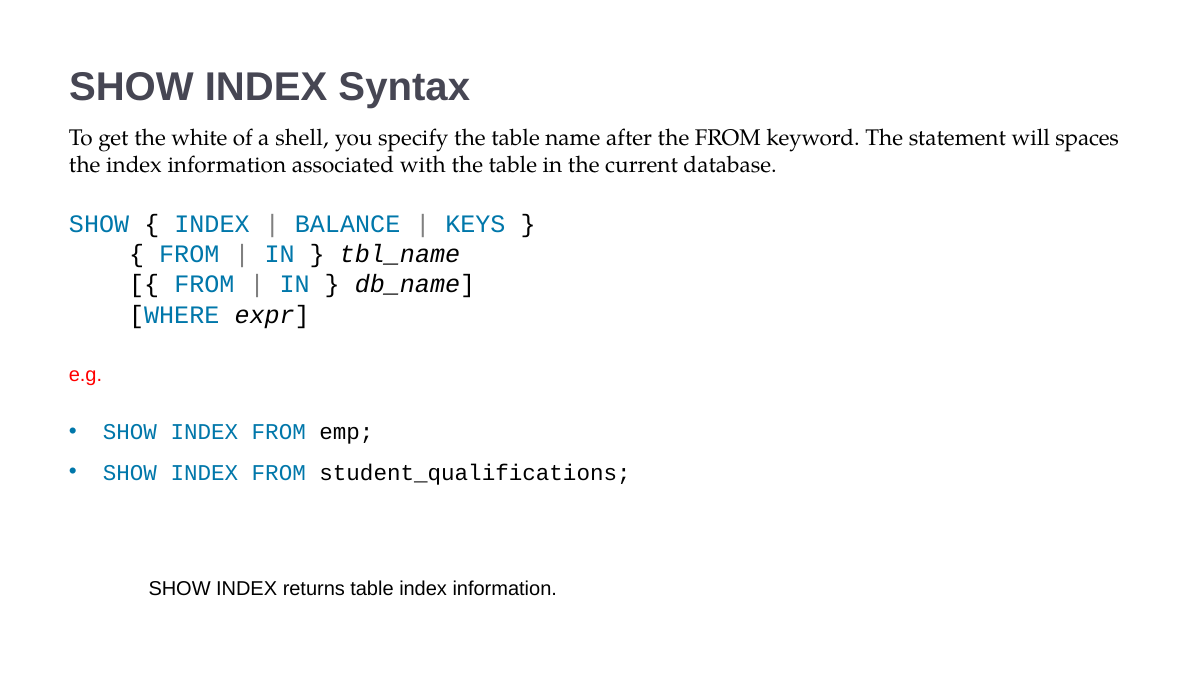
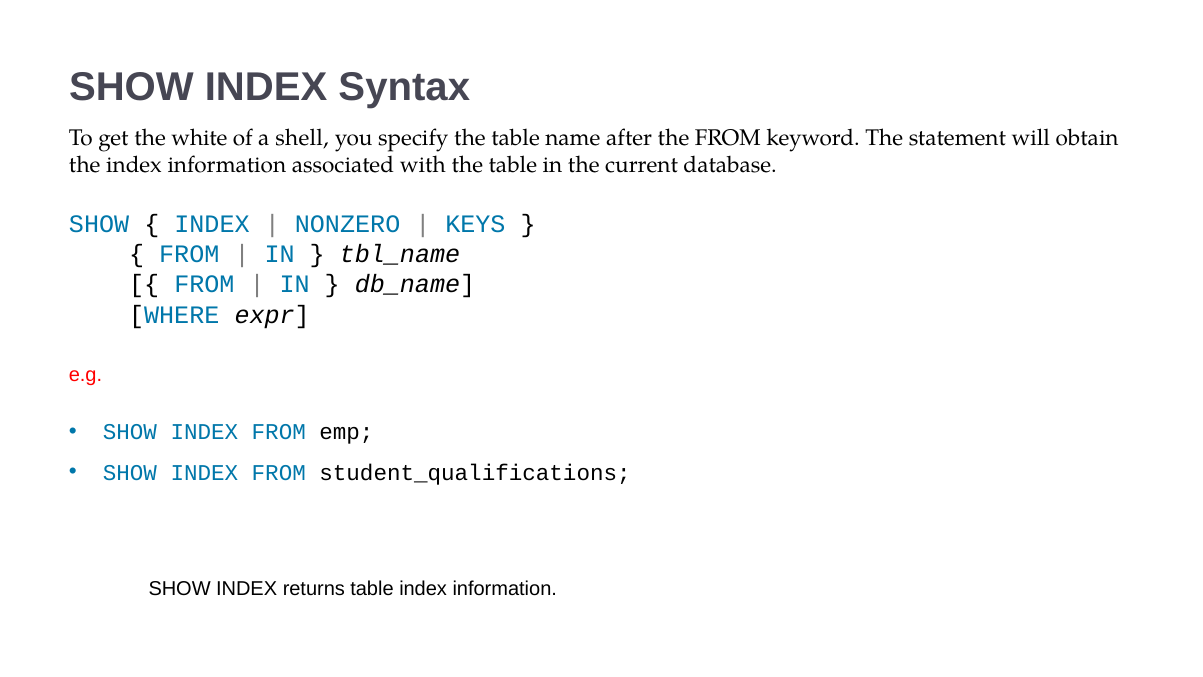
spaces: spaces -> obtain (1087, 138)
BALANCE: BALANCE -> NONZERO (348, 224)
